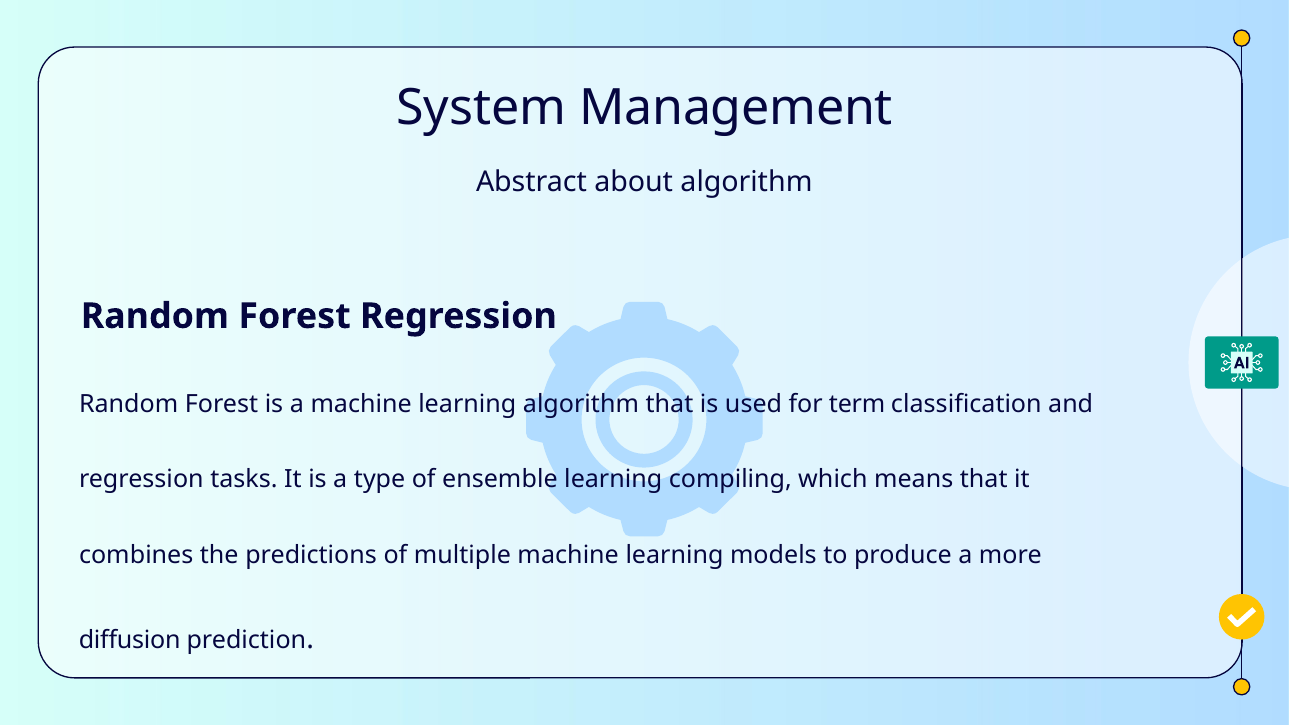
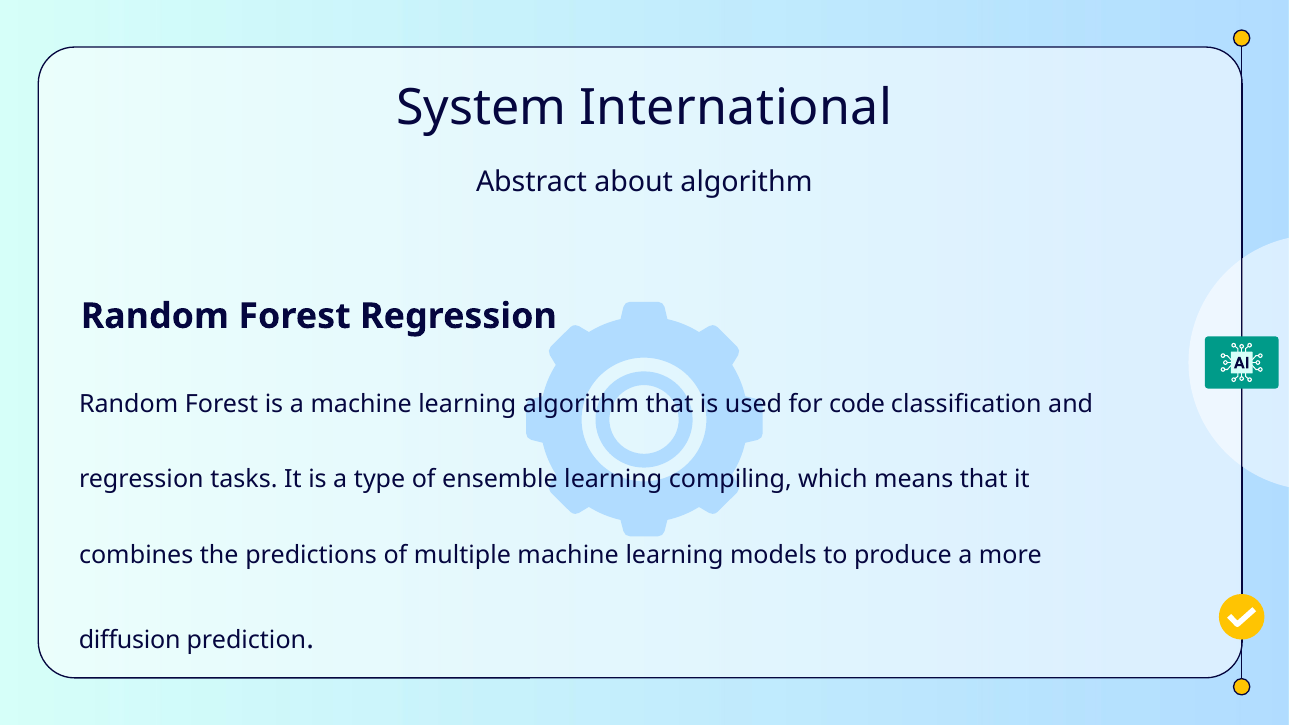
Management: Management -> International (736, 108)
term: term -> code (857, 404)
